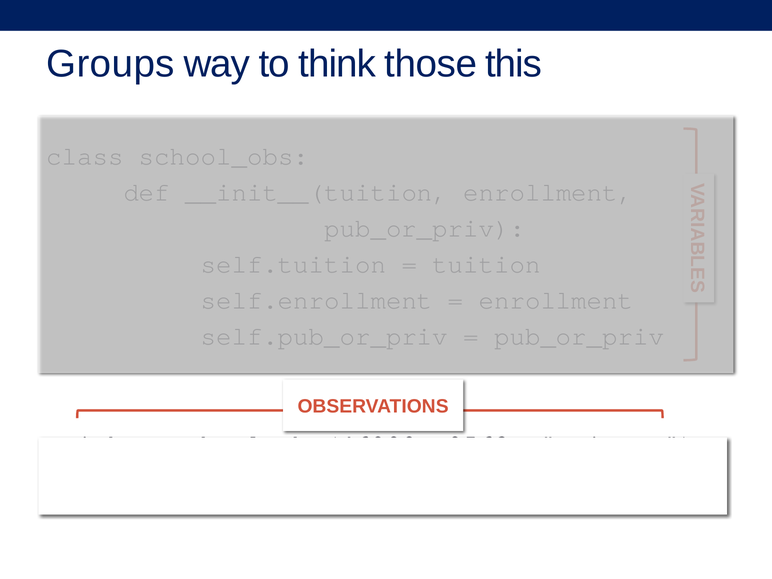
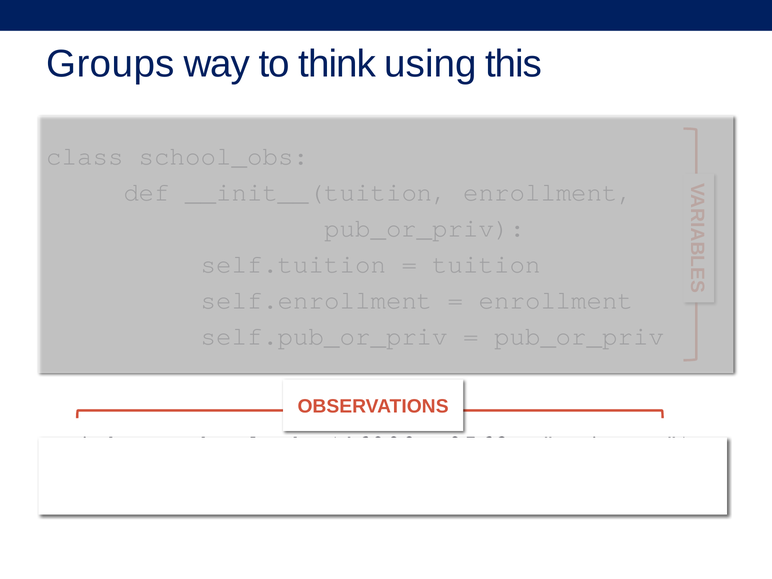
those: those -> using (430, 64)
